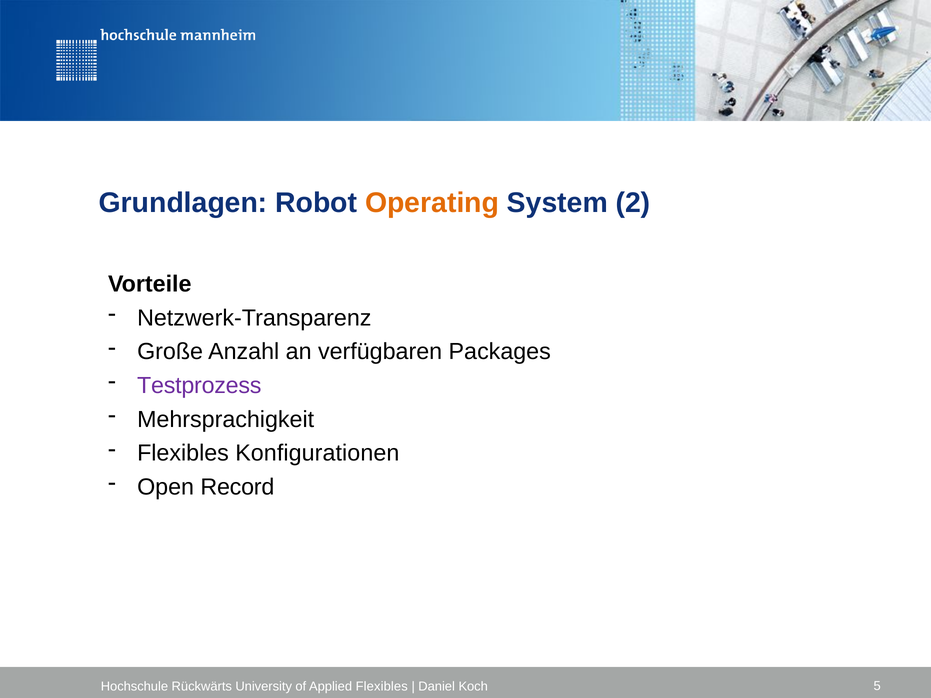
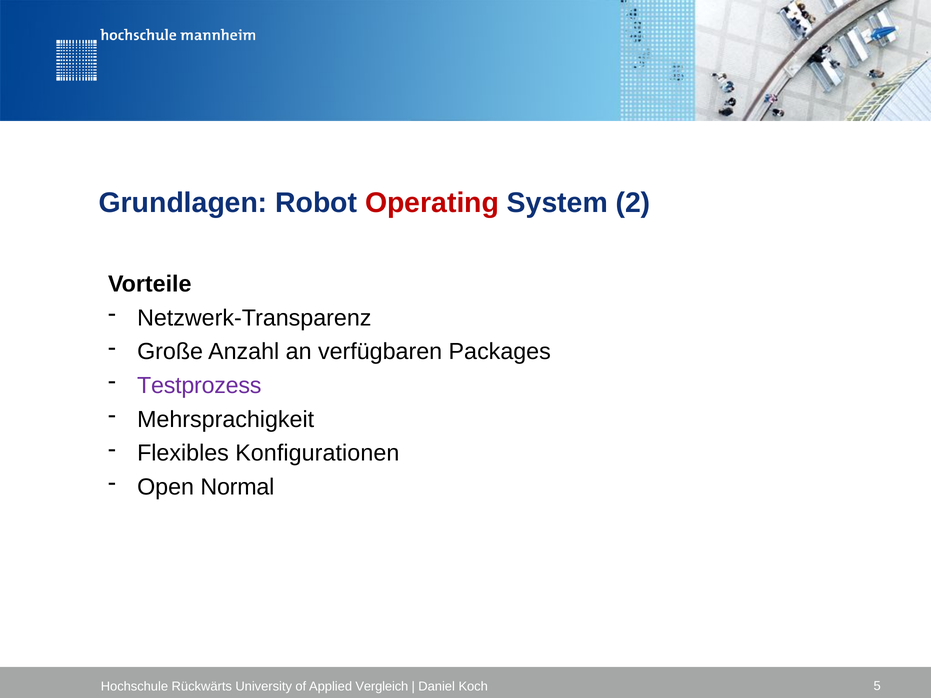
Operating colour: orange -> red (432, 203)
Record: Record -> Normal (237, 487)
Applied Flexibles: Flexibles -> Vergleich (382, 687)
